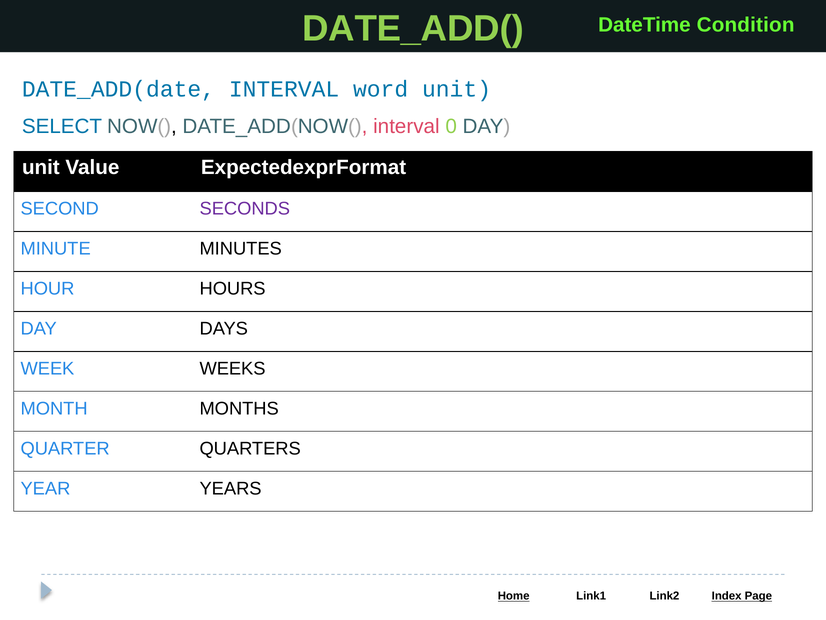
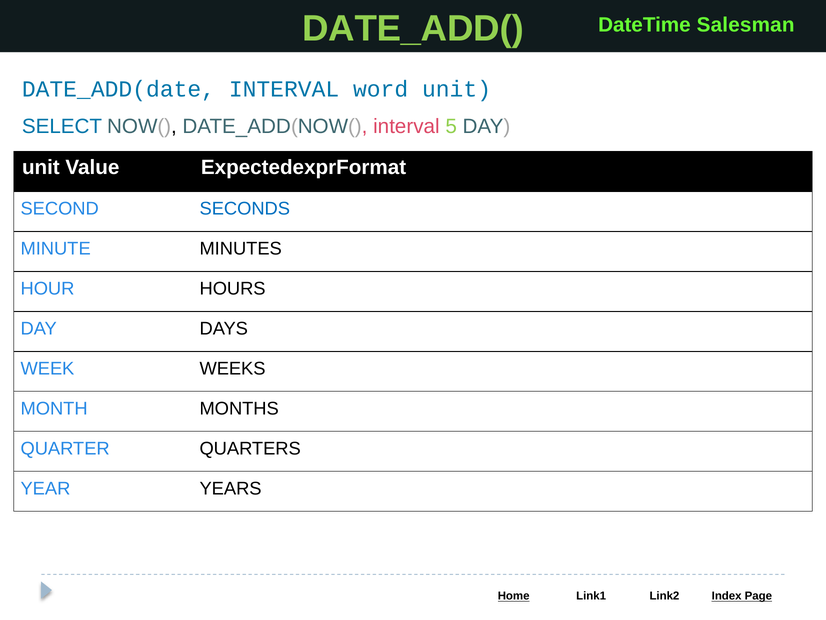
Condition: Condition -> Salesman (746, 25)
0: 0 -> 5 (451, 126)
SECONDS colour: purple -> blue (245, 209)
